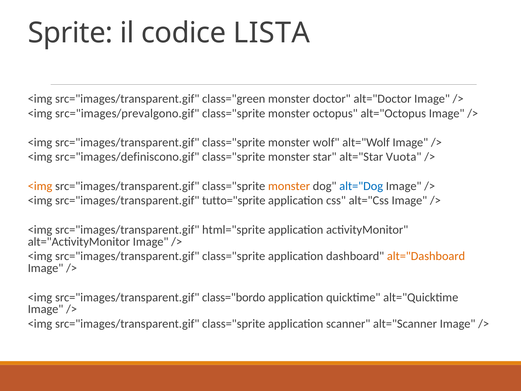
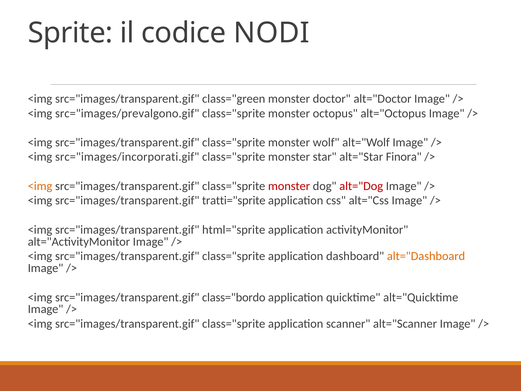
LISTA: LISTA -> NODI (272, 33)
src="images/definiscono.gif: src="images/definiscono.gif -> src="images/incorporati.gif (127, 157)
Vuota: Vuota -> Finora (404, 157)
monster colour: orange -> red (289, 186)
alt="Dog colour: blue -> red (361, 186)
tutto="sprite: tutto="sprite -> tratti="sprite (234, 200)
